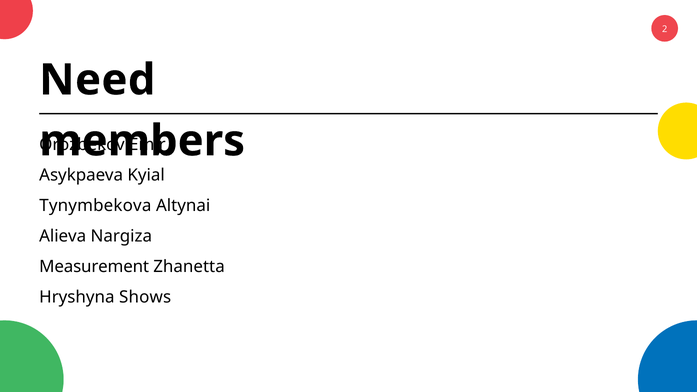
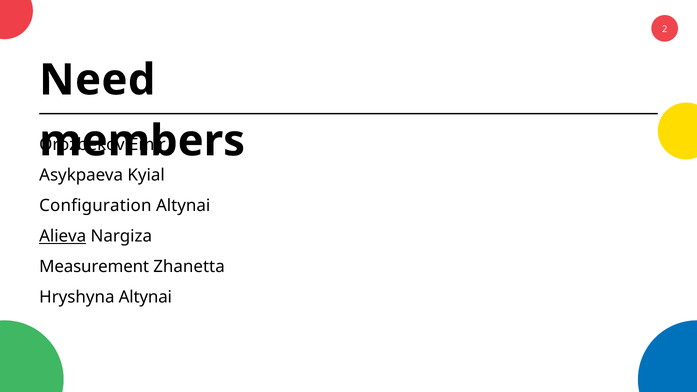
Tynymbekova: Tynymbekova -> Configuration (95, 206)
Alieva underline: none -> present (63, 236)
Hryshyna Shows: Shows -> Altynai (145, 297)
